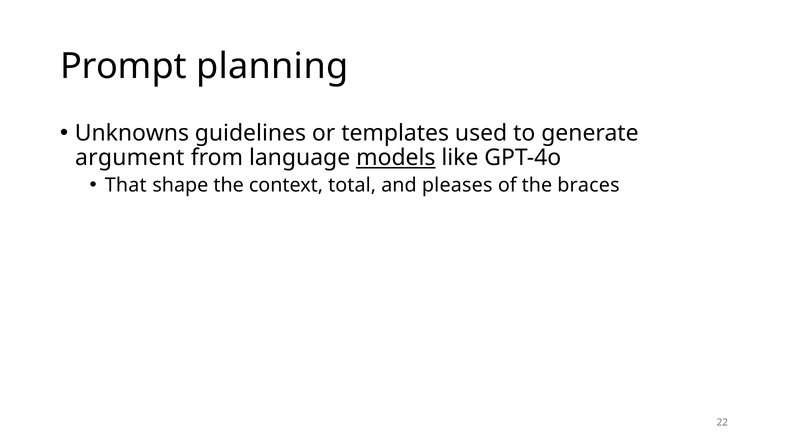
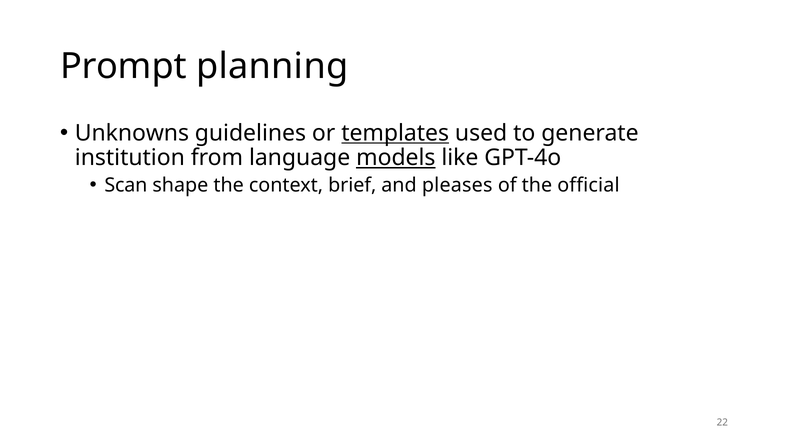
templates underline: none -> present (395, 133)
argument: argument -> institution (130, 158)
That: That -> Scan (126, 185)
total: total -> brief (352, 185)
braces: braces -> official (588, 185)
